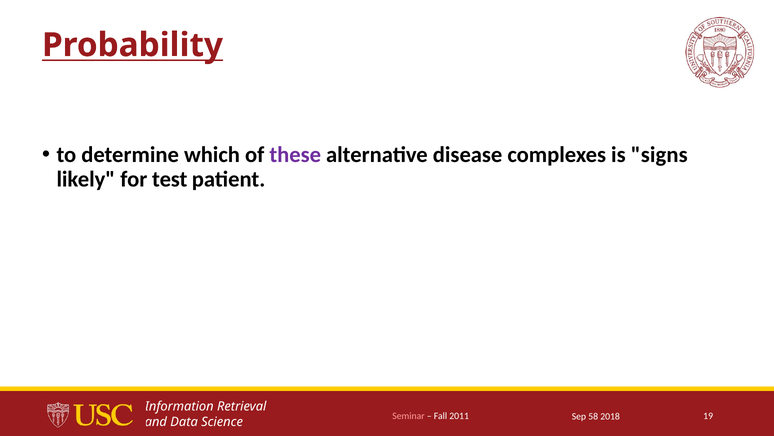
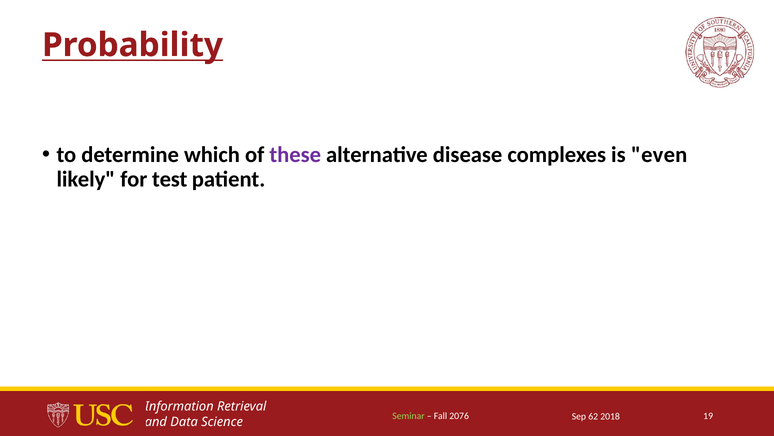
signs: signs -> even (659, 155)
Seminar colour: pink -> light green (409, 416)
2011: 2011 -> 2076 (459, 416)
58: 58 -> 62 (593, 416)
